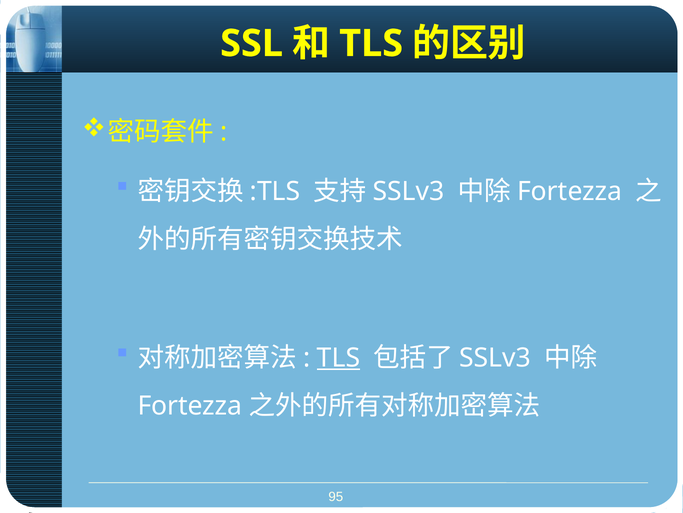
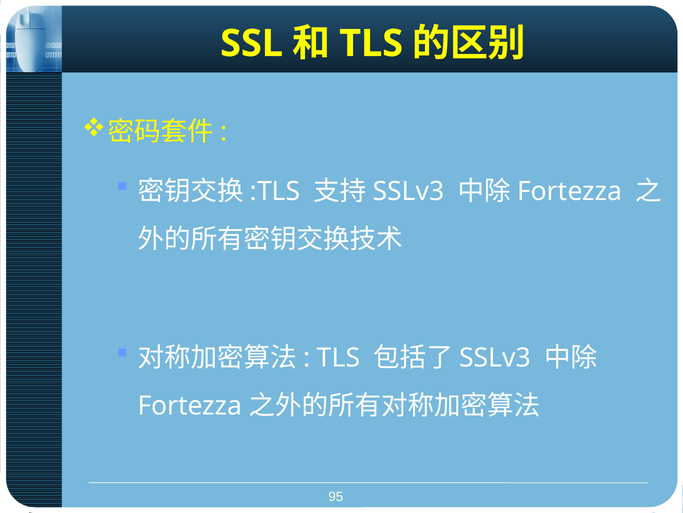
TLS underline: present -> none (339, 357)
